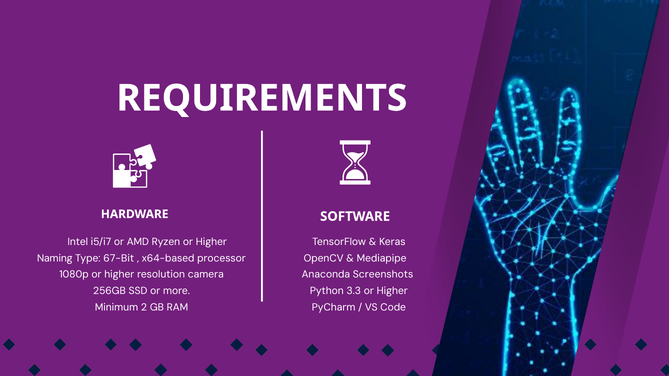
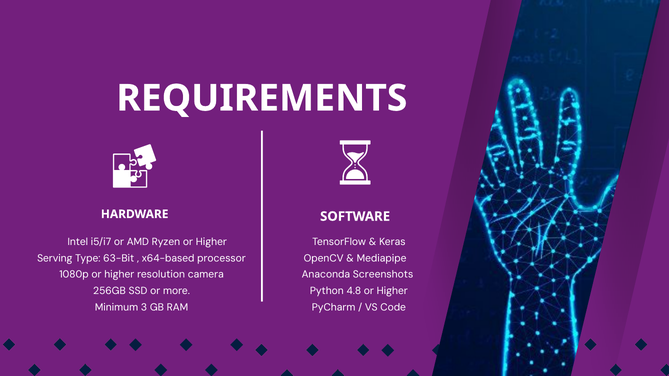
Naming: Naming -> Serving (55, 258)
67-Bit: 67-Bit -> 63-Bit (119, 258)
3.3: 3.3 -> 4.8 (354, 291)
2: 2 -> 3 (144, 308)
